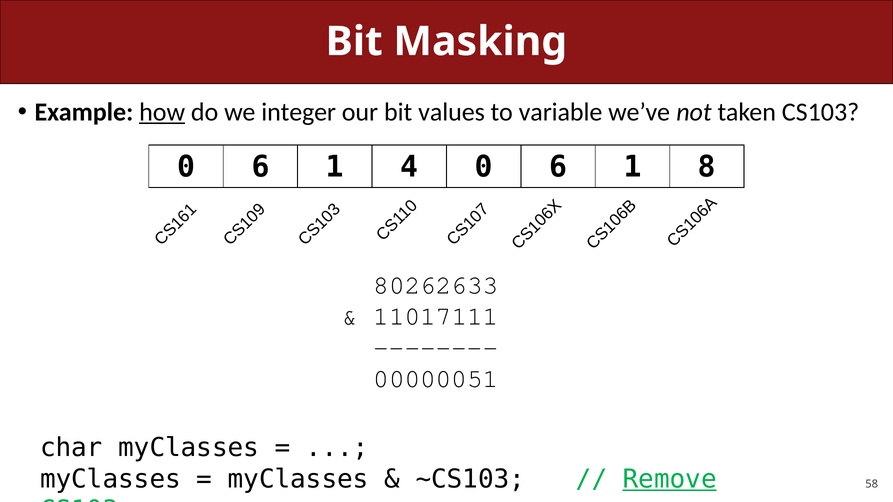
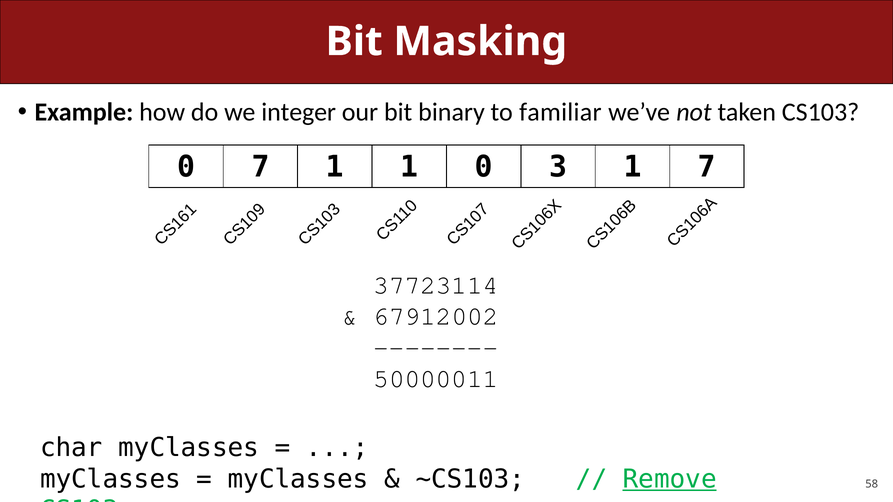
how underline: present -> none (162, 112)
values: values -> binary (452, 112)
variable: variable -> familiar (560, 112)
6: 6 -> 7 (260, 167)
4: 4 -> 1 (409, 167)
6: 6 -> 3 (558, 167)
1 8: 8 -> 7 (707, 167)
80262633: 80262633 -> 37723114 (436, 285)
11017111: 11017111 -> 67912002 (436, 316)
00000051: 00000051 -> 50000011 (436, 379)
